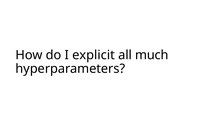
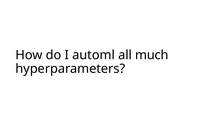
explicit: explicit -> automl (94, 55)
